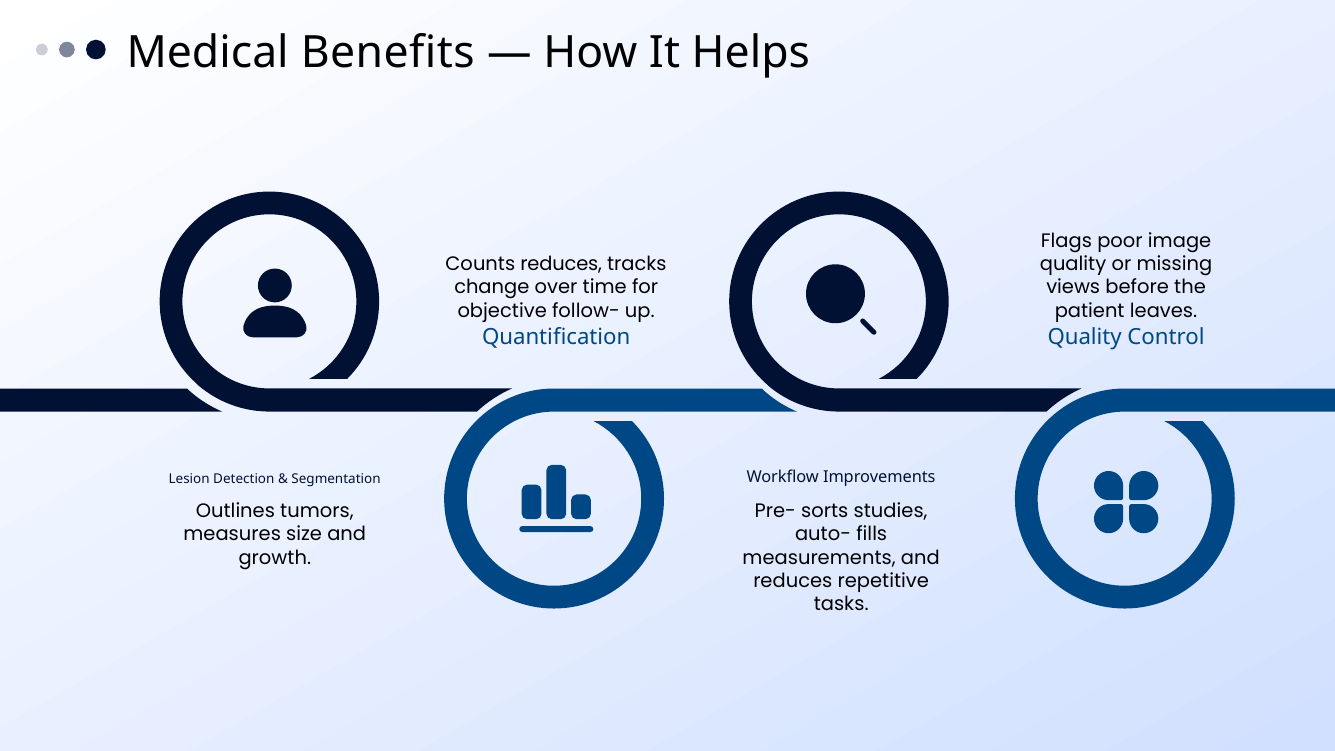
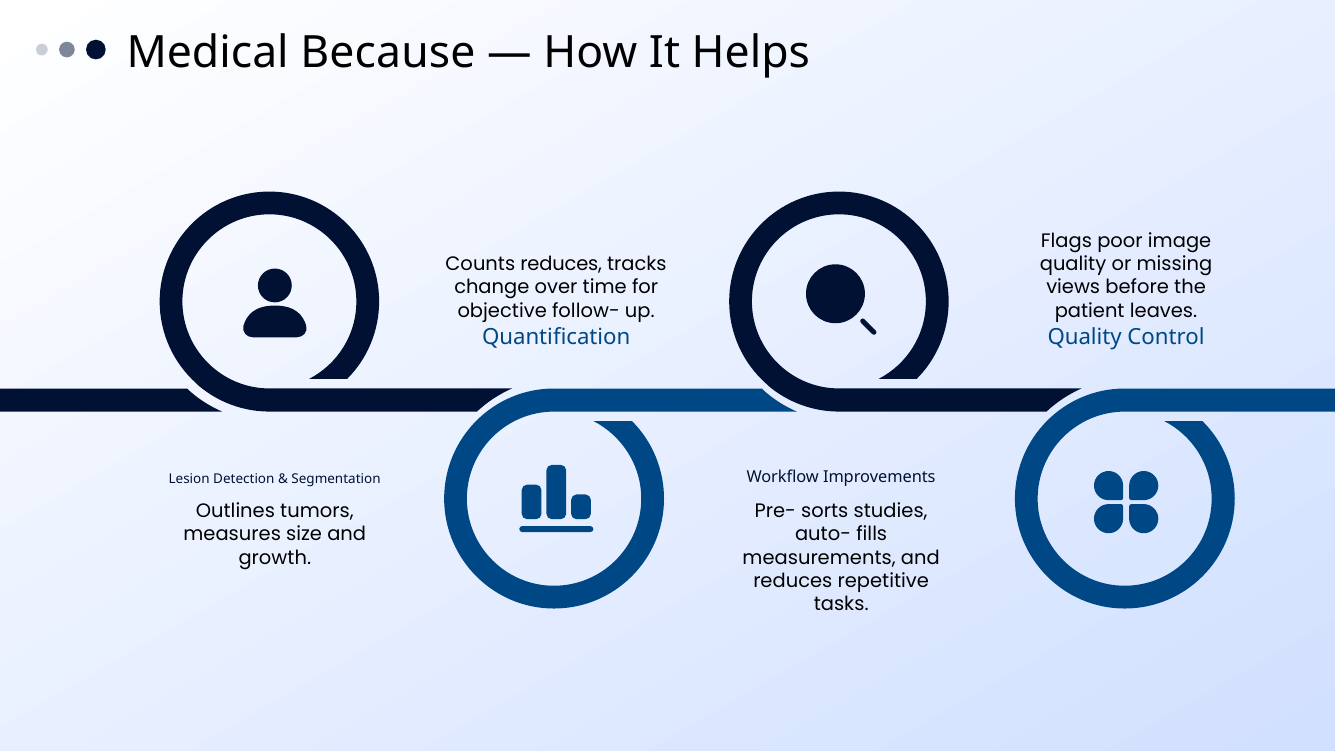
Benefits: Benefits -> Because (388, 53)
